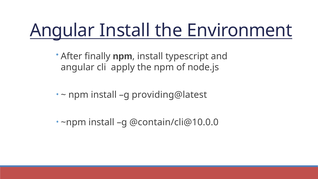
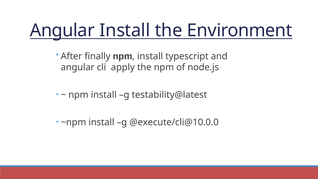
providing@latest: providing@latest -> testability@latest (169, 95)
@contain/cli@10.0.0: @contain/cli@10.0.0 -> @execute/cli@10.0.0 (174, 122)
